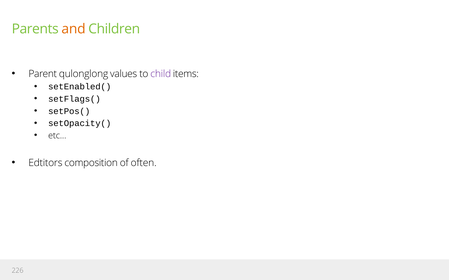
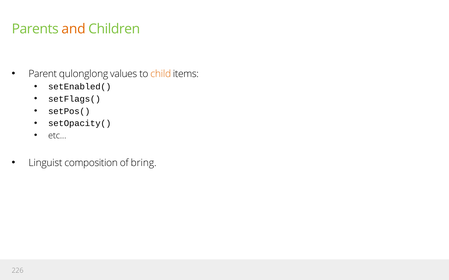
child colour: purple -> orange (161, 74)
Edtitors: Edtitors -> Linguist (45, 163)
often: often -> bring (144, 163)
